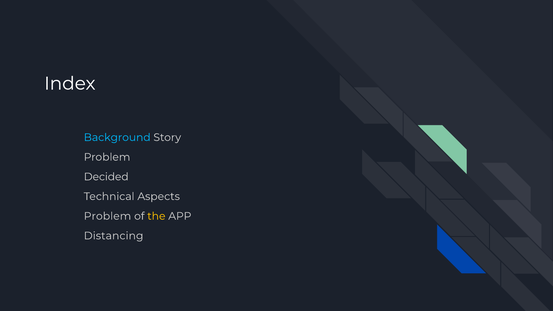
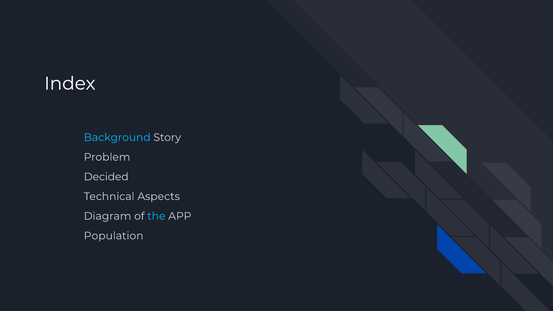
Problem: Problem -> Diagram (108, 216)
the colour: yellow -> light blue (156, 216)
Distancing: Distancing -> Population (114, 236)
